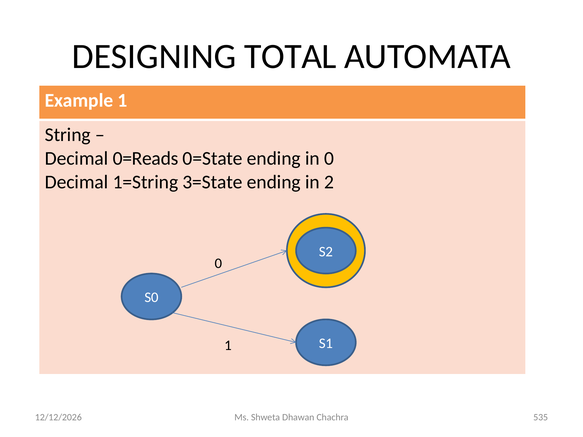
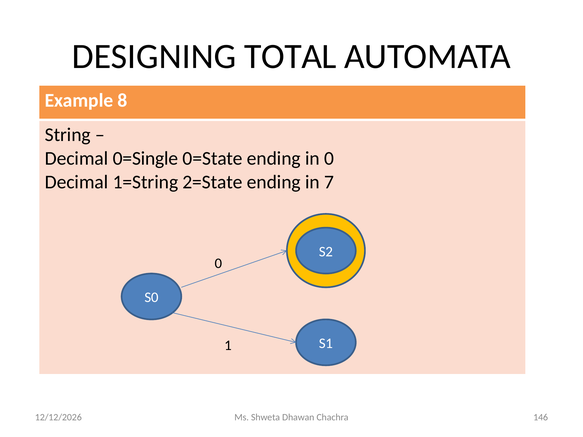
Example 1: 1 -> 8 (123, 100)
0=Reads: 0=Reads -> 0=Single (146, 159)
3=State: 3=State -> 2=State (213, 182)
2: 2 -> 7 (329, 182)
535: 535 -> 146 (541, 417)
